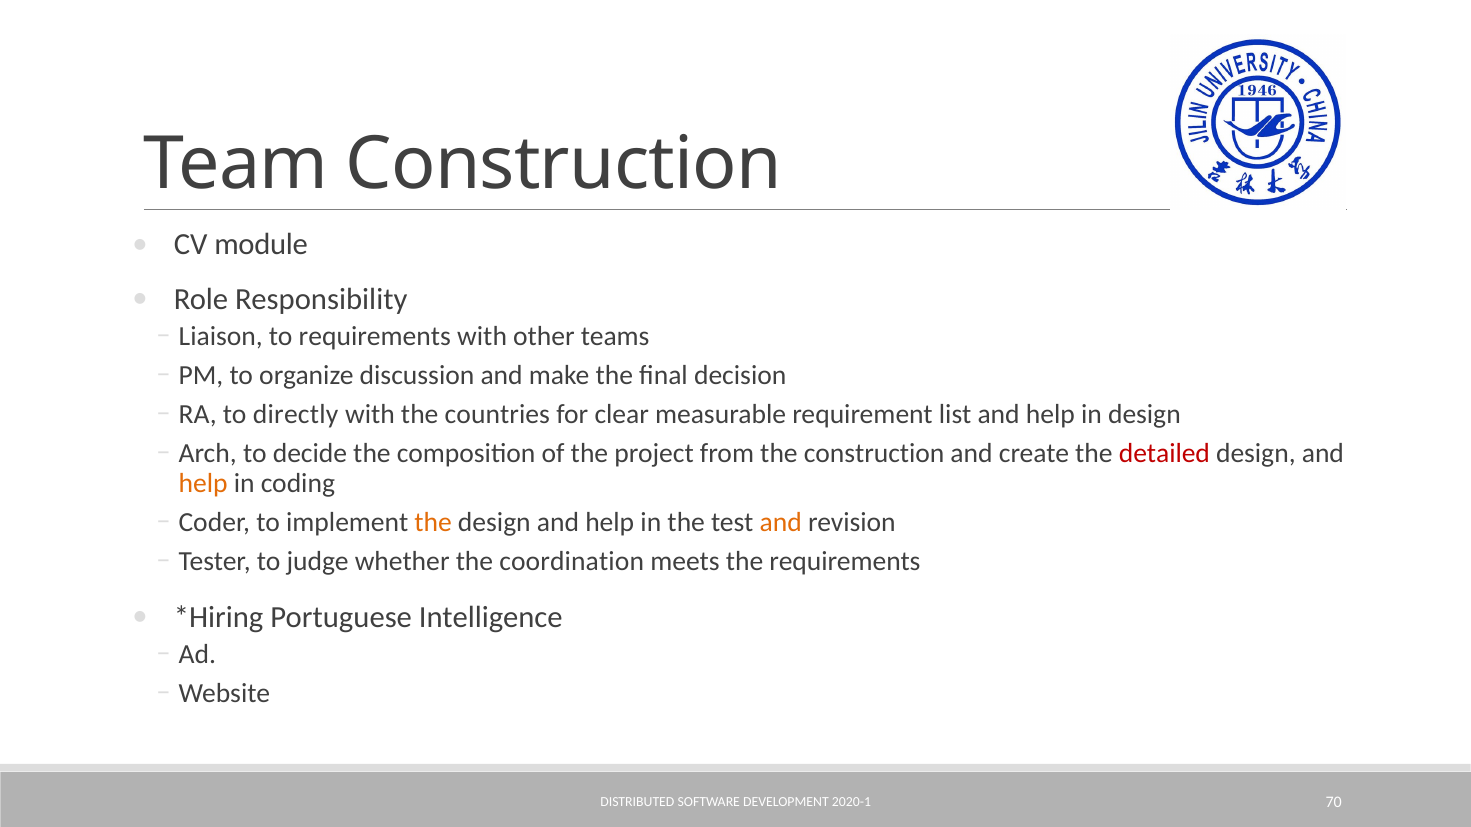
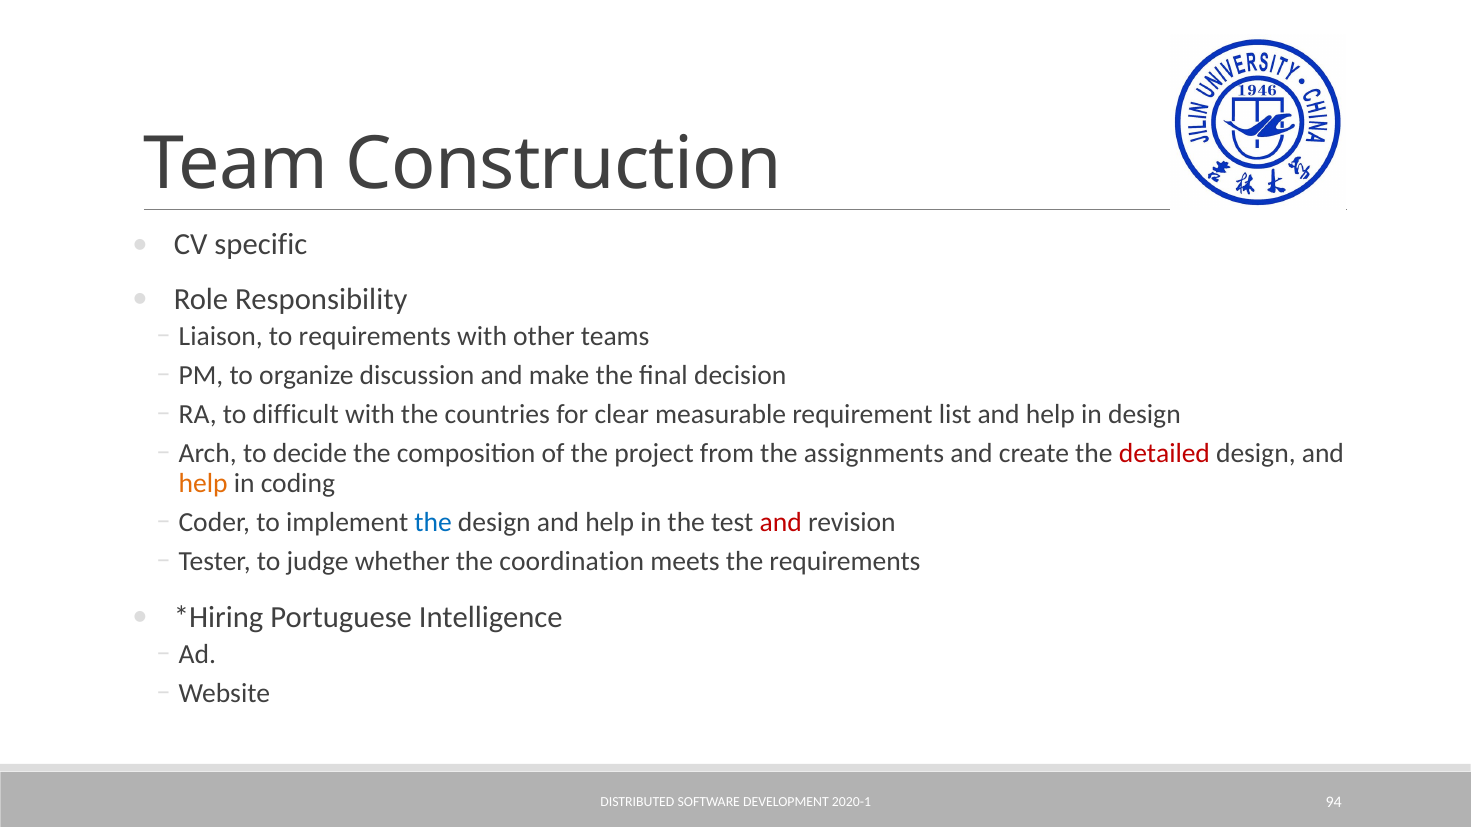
module: module -> specific (261, 245)
directly: directly -> difficult (296, 415)
the construction: construction -> assignments (874, 454)
the colour: orange -> blue (433, 523)
and colour: orange -> red (781, 523)
70: 70 -> 94 (1334, 802)
